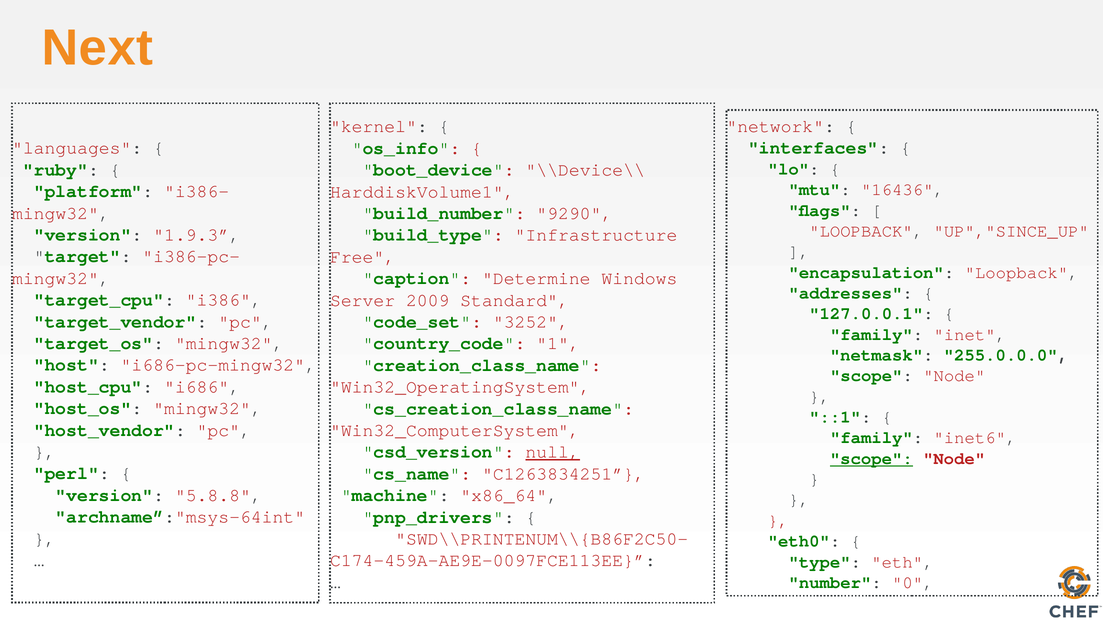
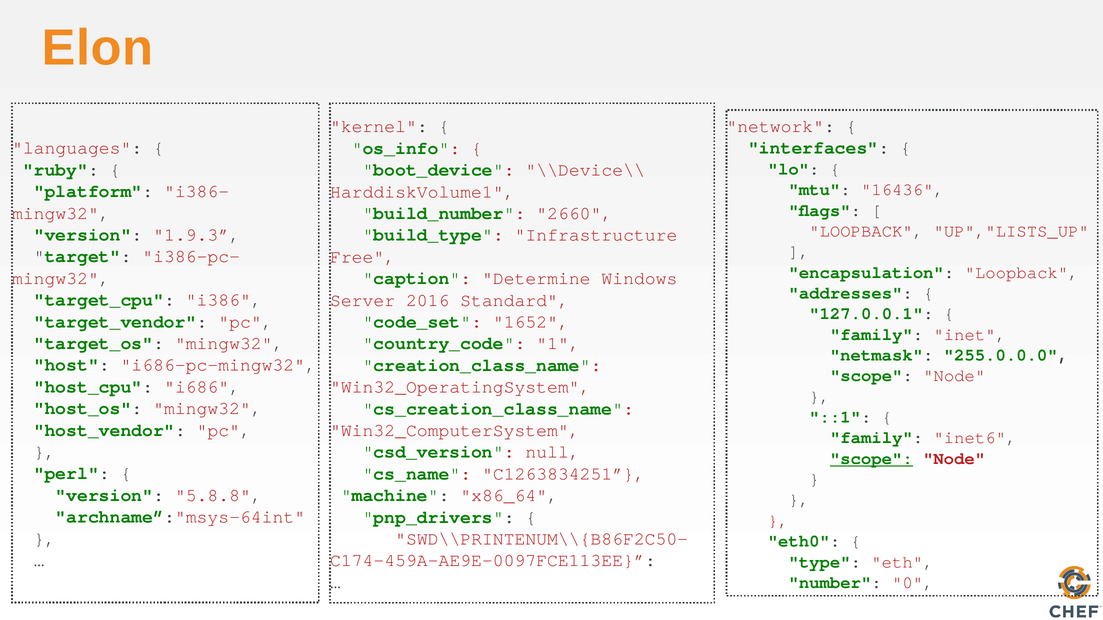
Next: Next -> Elon (98, 48)
9290: 9290 -> 2660 (574, 213)
UP","SINCE_UP: UP","SINCE_UP -> UP","LISTS_UP (1011, 231)
2009: 2009 -> 2016 (428, 300)
3252: 3252 -> 1652 (531, 322)
null underline: present -> none (553, 452)
